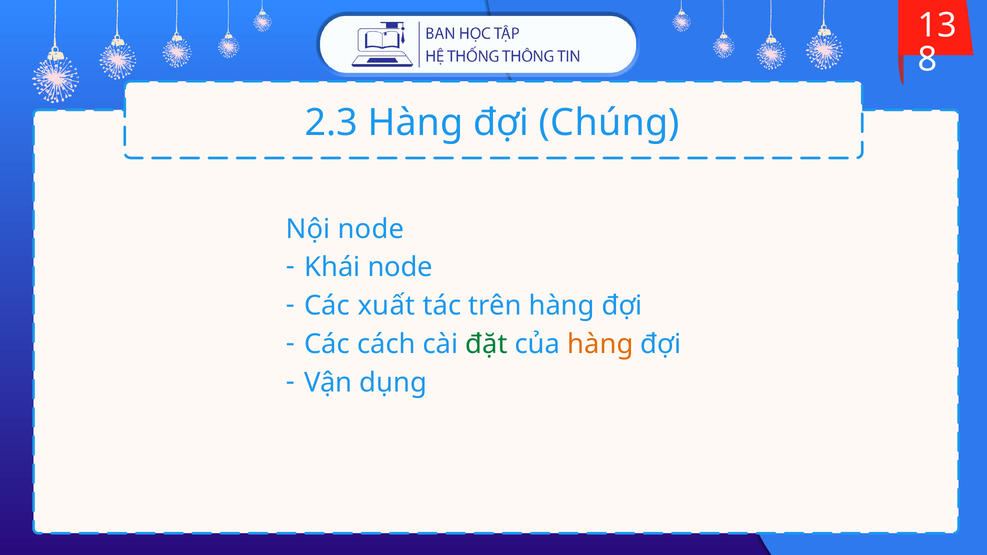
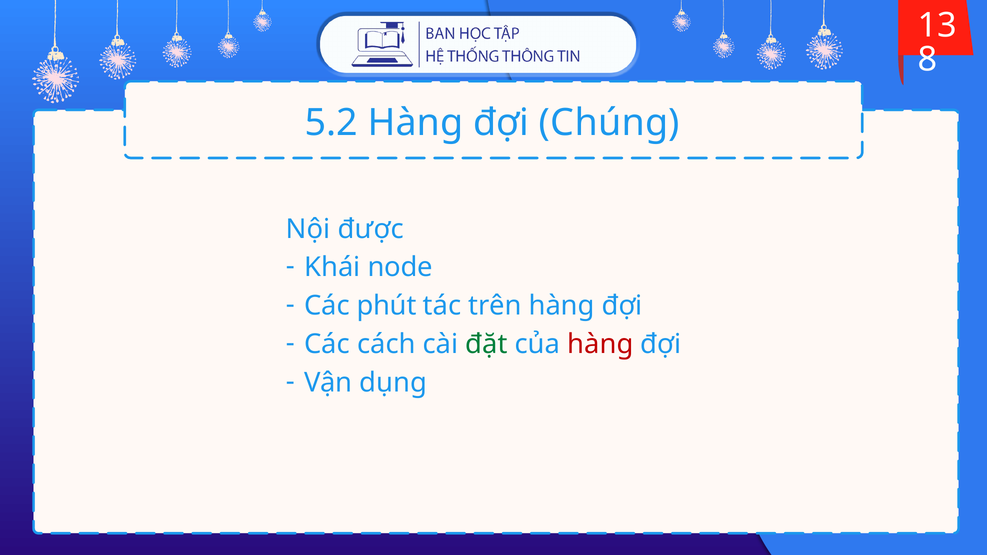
2.3: 2.3 -> 5.2 (331, 123)
Nội node: node -> được (371, 229)
xuất: xuất -> phút (387, 306)
hàng colour: orange -> red (600, 344)
